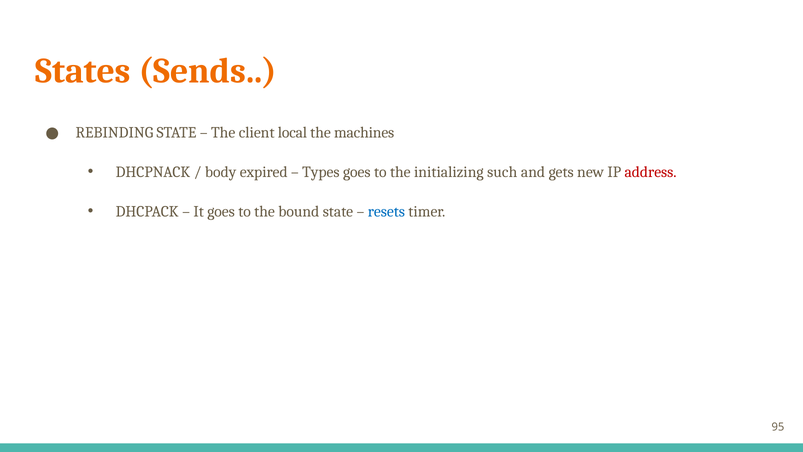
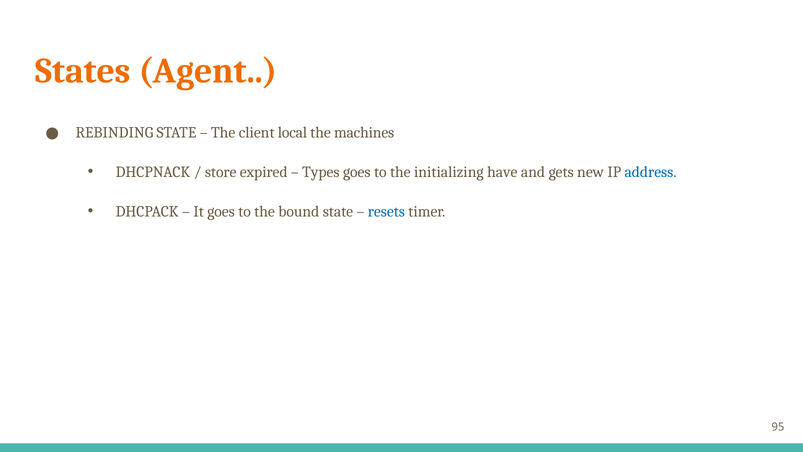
Sends: Sends -> Agent (208, 71)
body: body -> store (221, 172)
such: such -> have (502, 172)
address colour: red -> blue (651, 172)
